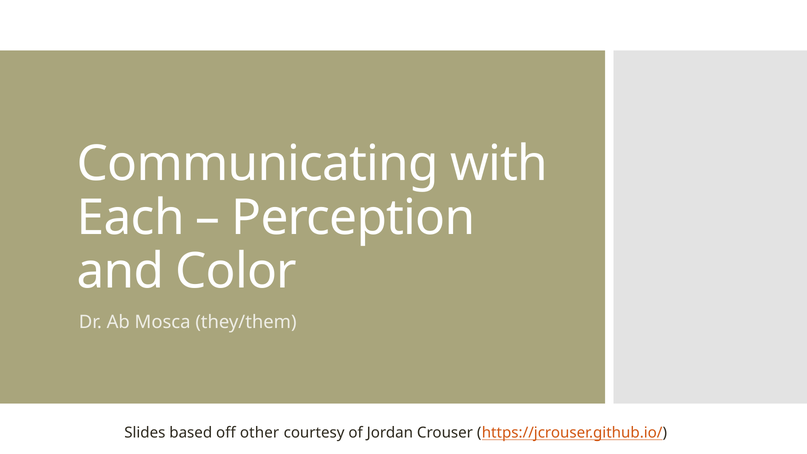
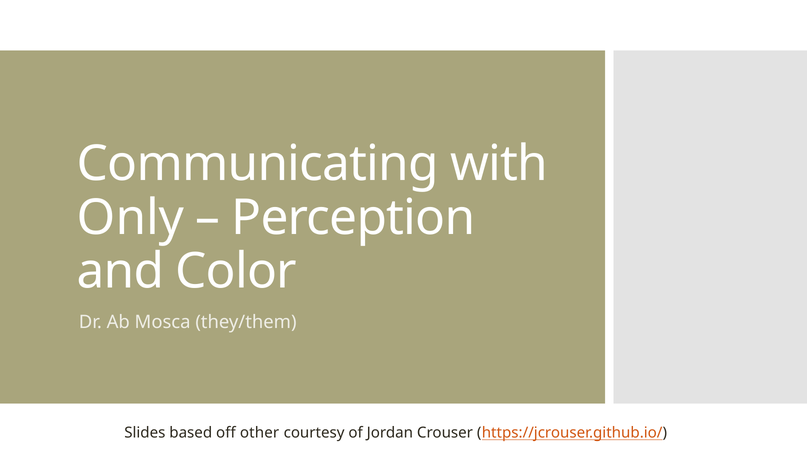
Each: Each -> Only (130, 218)
